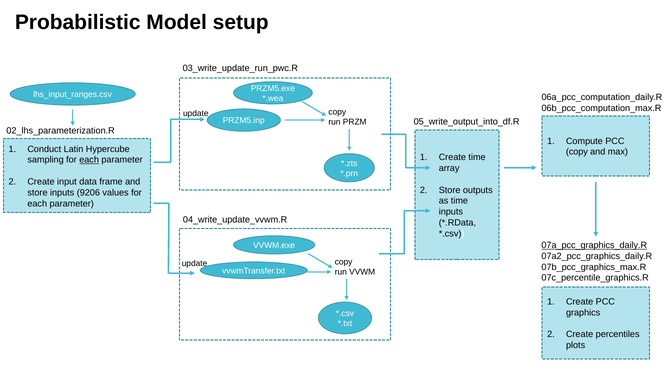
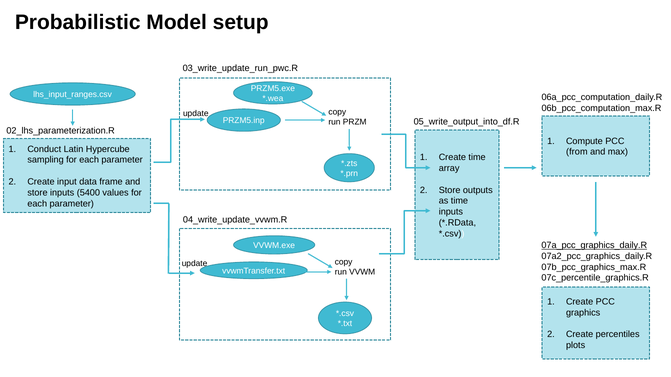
copy: copy -> from (577, 152)
each underline: present -> none (89, 160)
9206: 9206 -> 5400 (88, 193)
